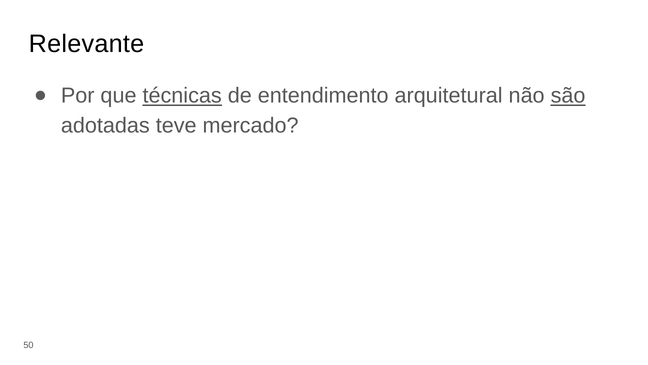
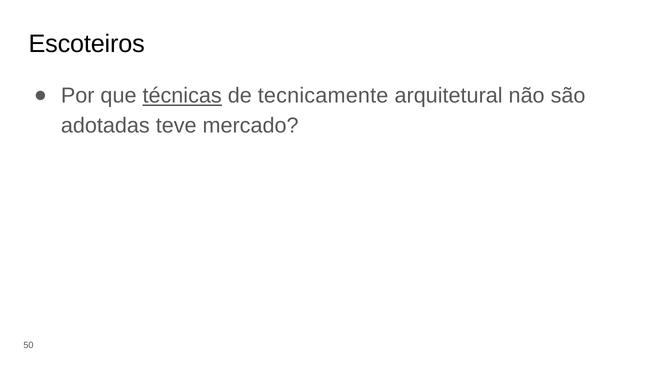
Relevante: Relevante -> Escoteiros (87, 44)
entendimento: entendimento -> tecnicamente (323, 96)
são underline: present -> none (568, 96)
